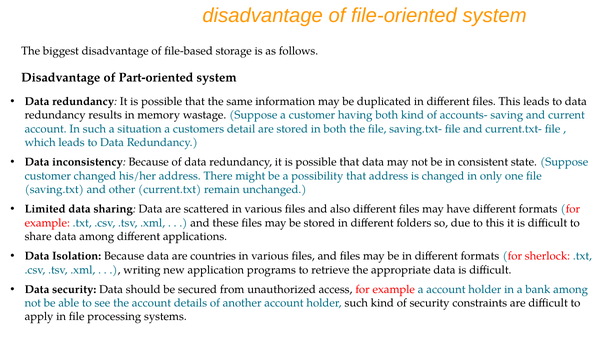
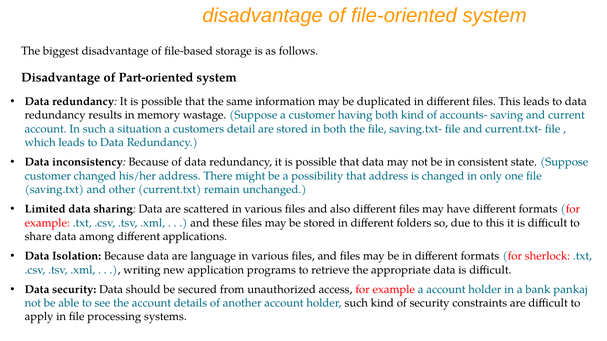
countries: countries -> language (213, 256)
bank among: among -> pankaj (571, 290)
